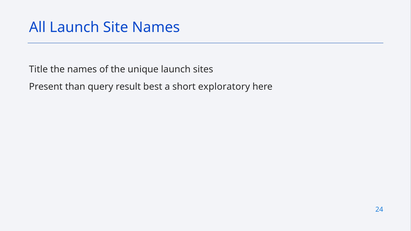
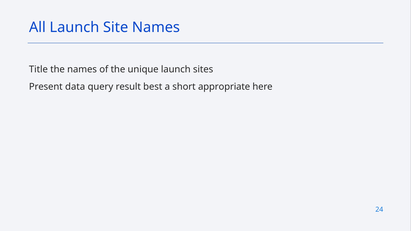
than: than -> data (75, 87)
exploratory: exploratory -> appropriate (224, 87)
